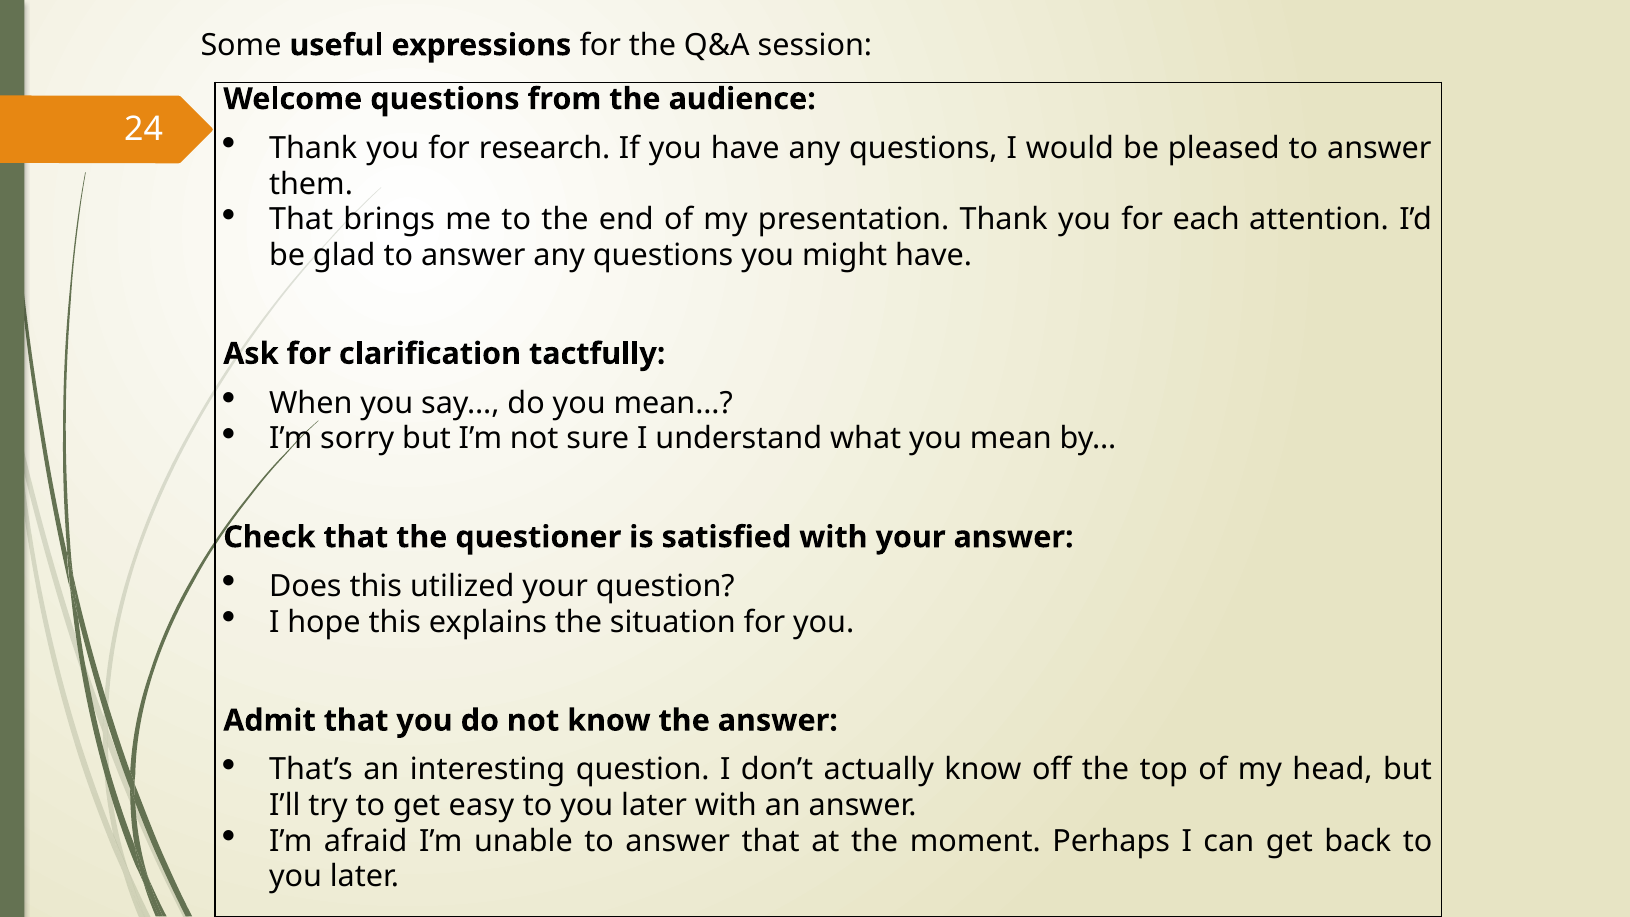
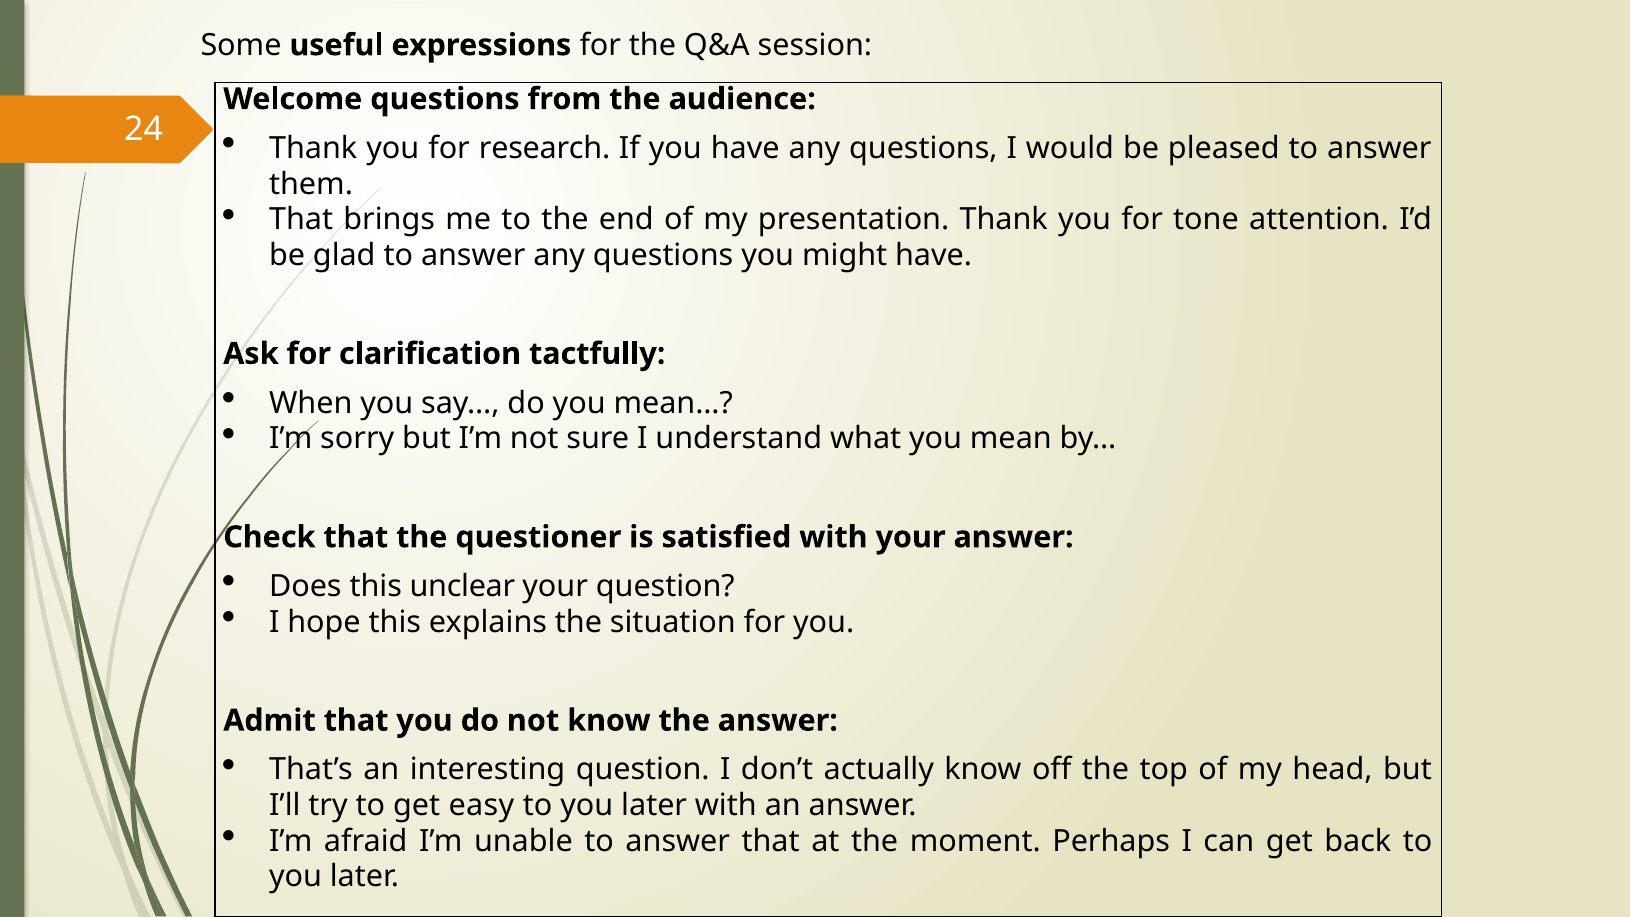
each: each -> tone (1206, 220)
utilized: utilized -> unclear (462, 586)
